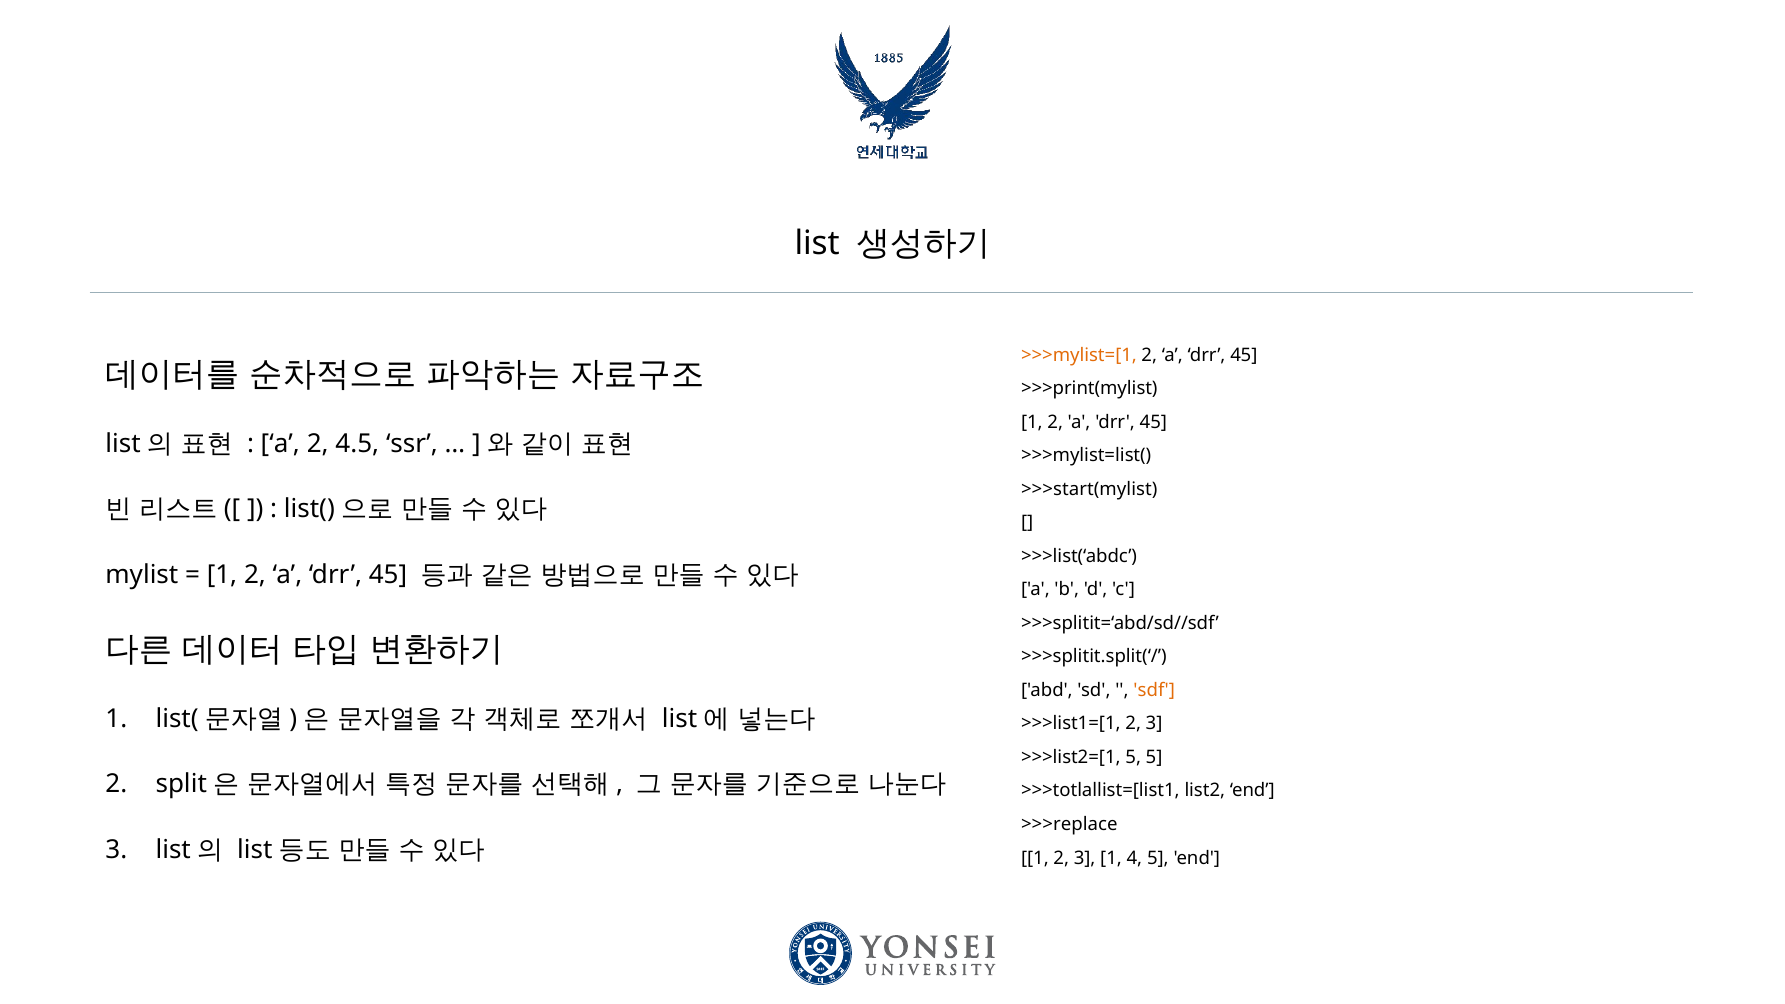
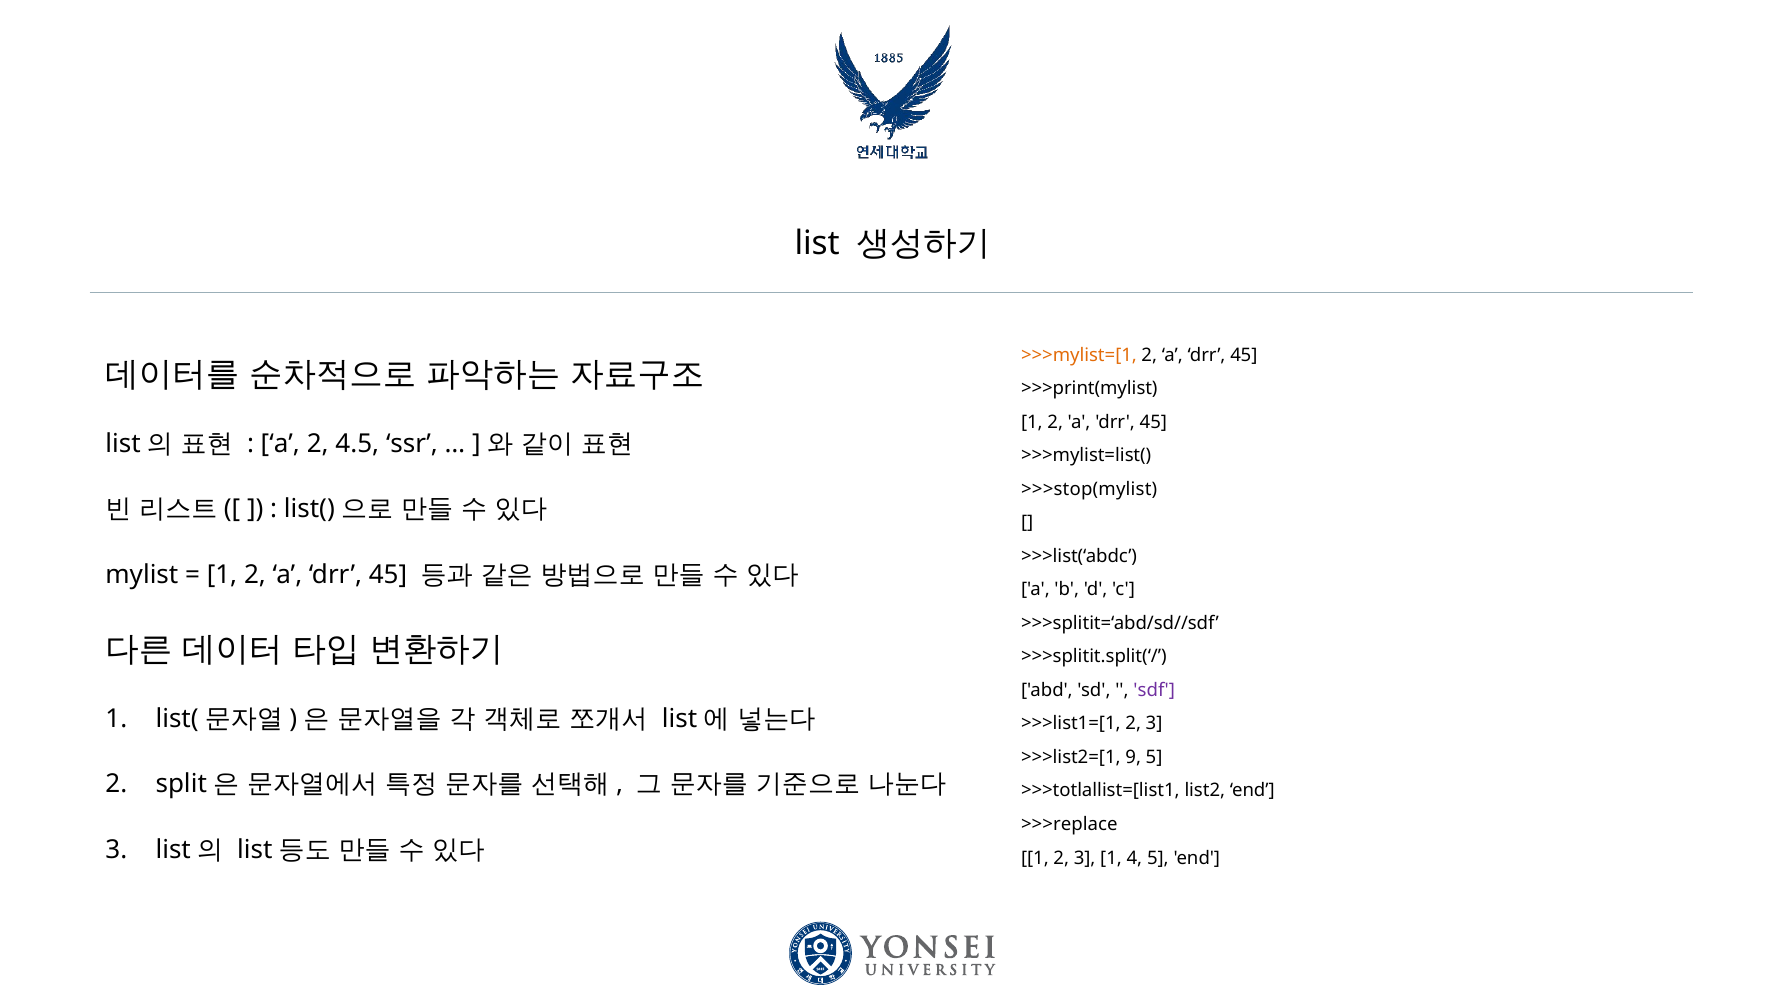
>>>start(mylist: >>>start(mylist -> >>>stop(mylist (1089, 489)
sdf colour: orange -> purple (1154, 690)
>>>list2=[1 5: 5 -> 9 (1133, 757)
